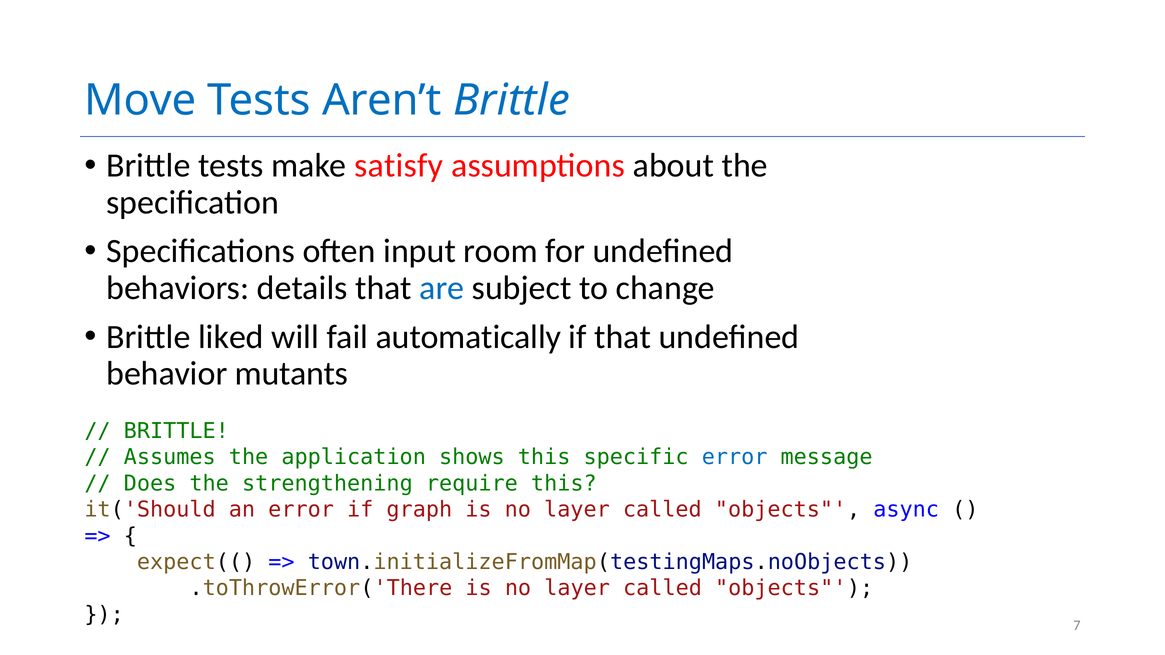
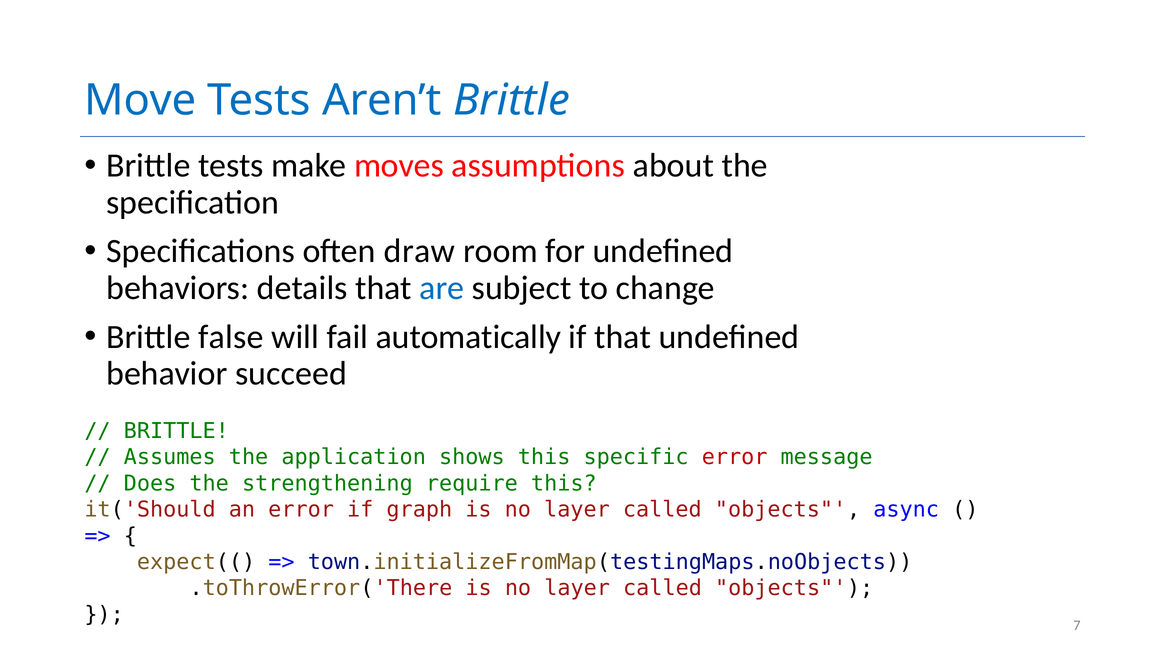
satisfy: satisfy -> moves (399, 166)
input: input -> draw (419, 251)
liked: liked -> false (231, 337)
mutants: mutants -> succeed (291, 374)
error colour: blue -> red (735, 457)
